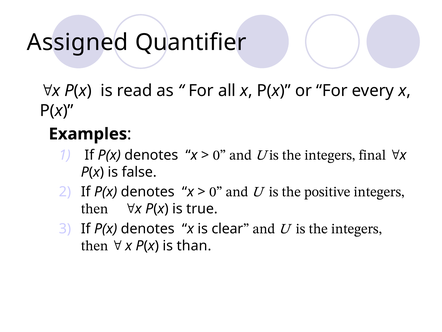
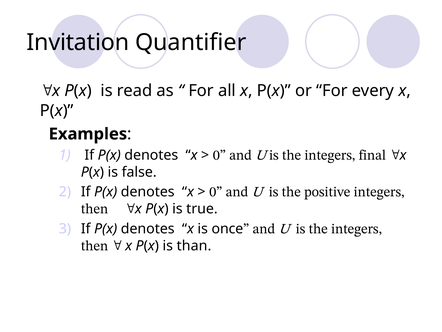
Assigned: Assigned -> Invitation (78, 43)
clear: clear -> once (227, 228)
